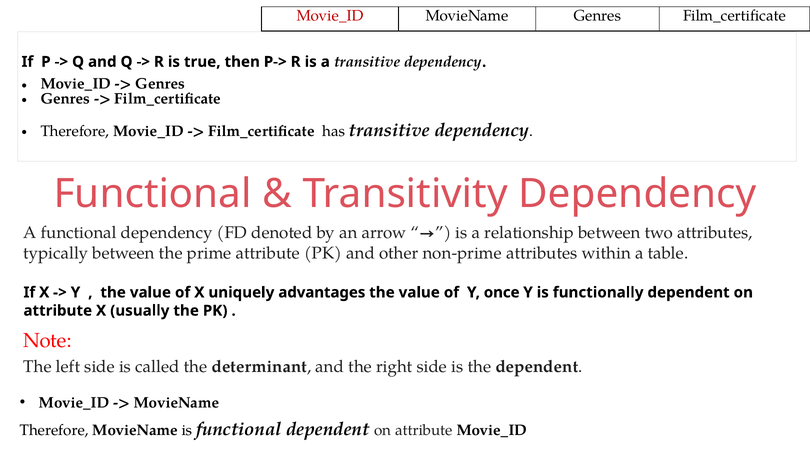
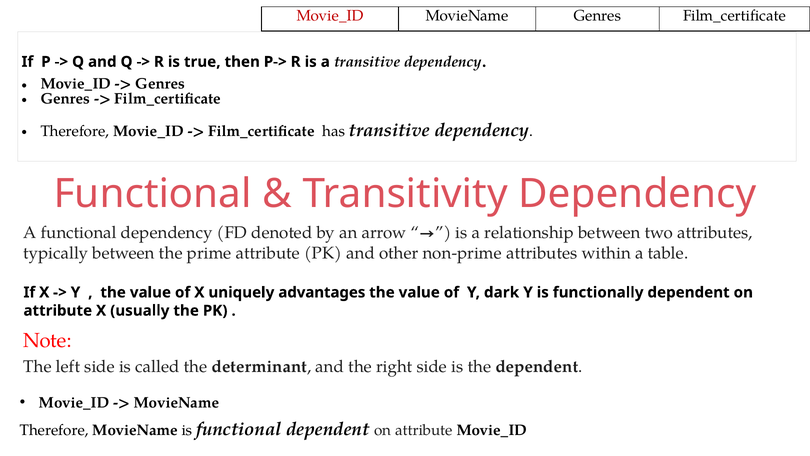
once: once -> dark (502, 292)
